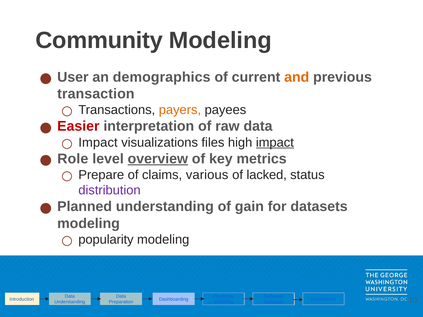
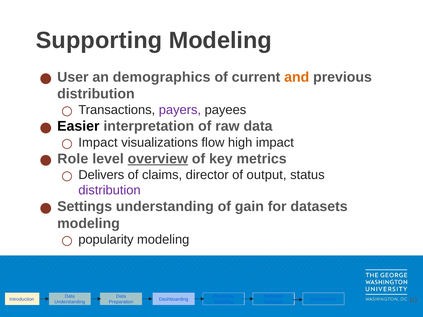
Community: Community -> Supporting (99, 40)
transaction: transaction -> distribution (96, 94)
payers colour: orange -> purple (180, 110)
Easier colour: red -> black (78, 126)
files: files -> flow (213, 143)
impact underline: present -> none (275, 143)
Prepare: Prepare -> Delivers (101, 175)
various: various -> director (207, 175)
lacked: lacked -> output (267, 175)
Planned: Planned -> Settings (85, 207)
